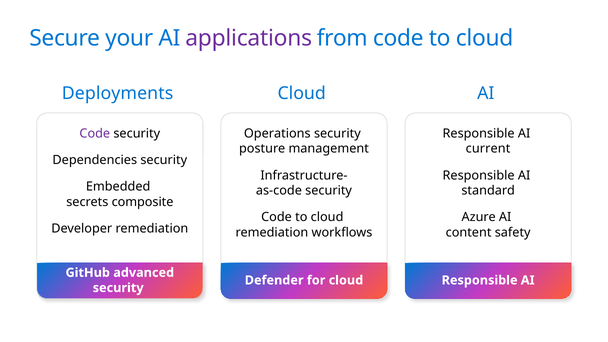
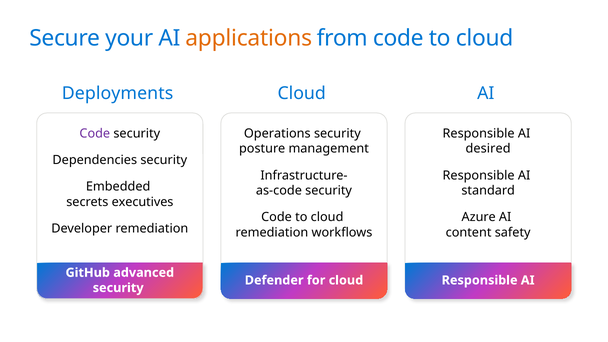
applications colour: purple -> orange (249, 38)
current: current -> desired (488, 149)
composite: composite -> executives (143, 202)
